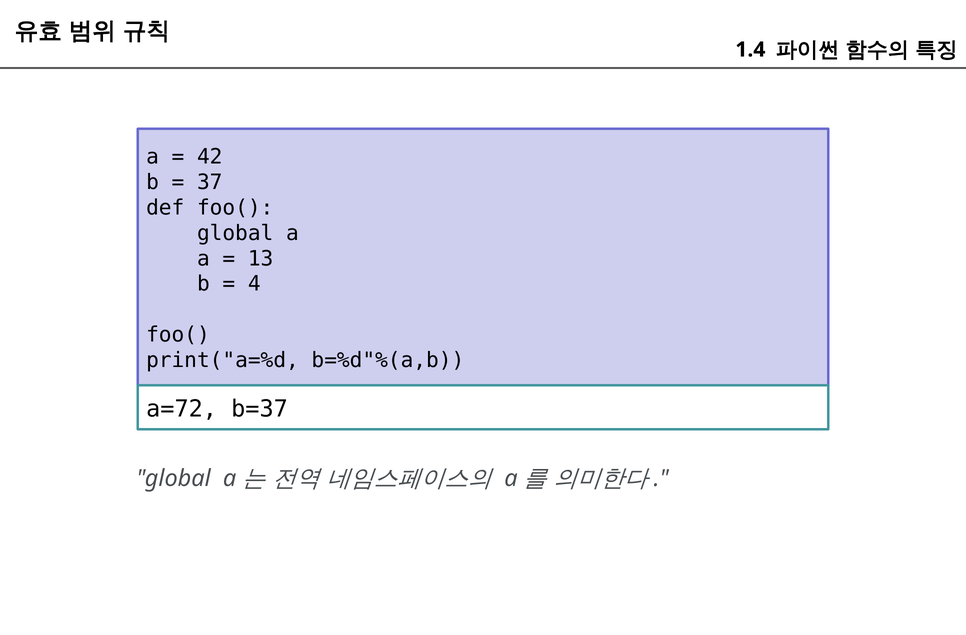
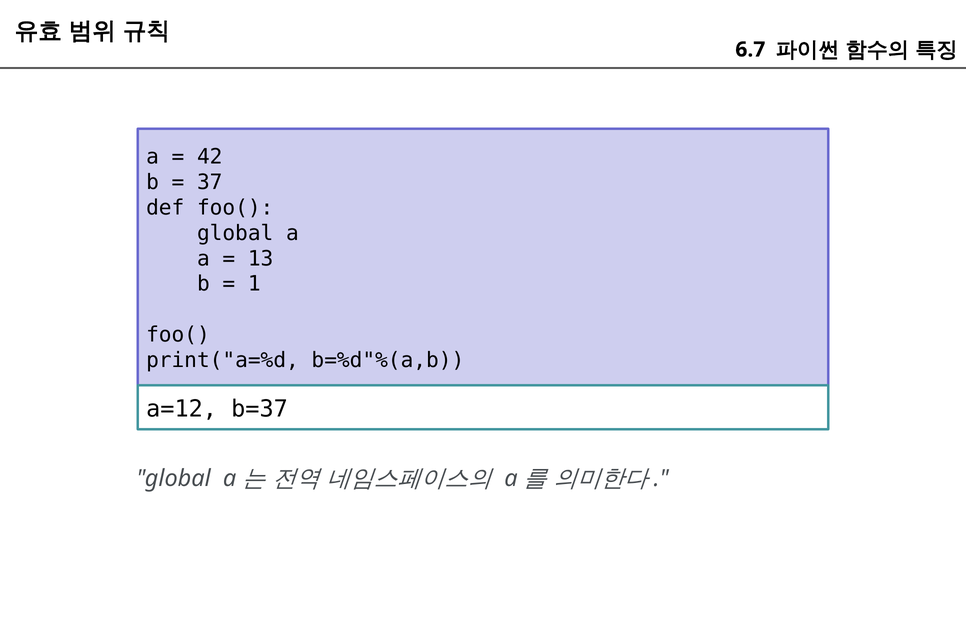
1.4: 1.4 -> 6.7 (750, 50)
4: 4 -> 1 (254, 284)
a=72: a=72 -> a=12 (182, 409)
